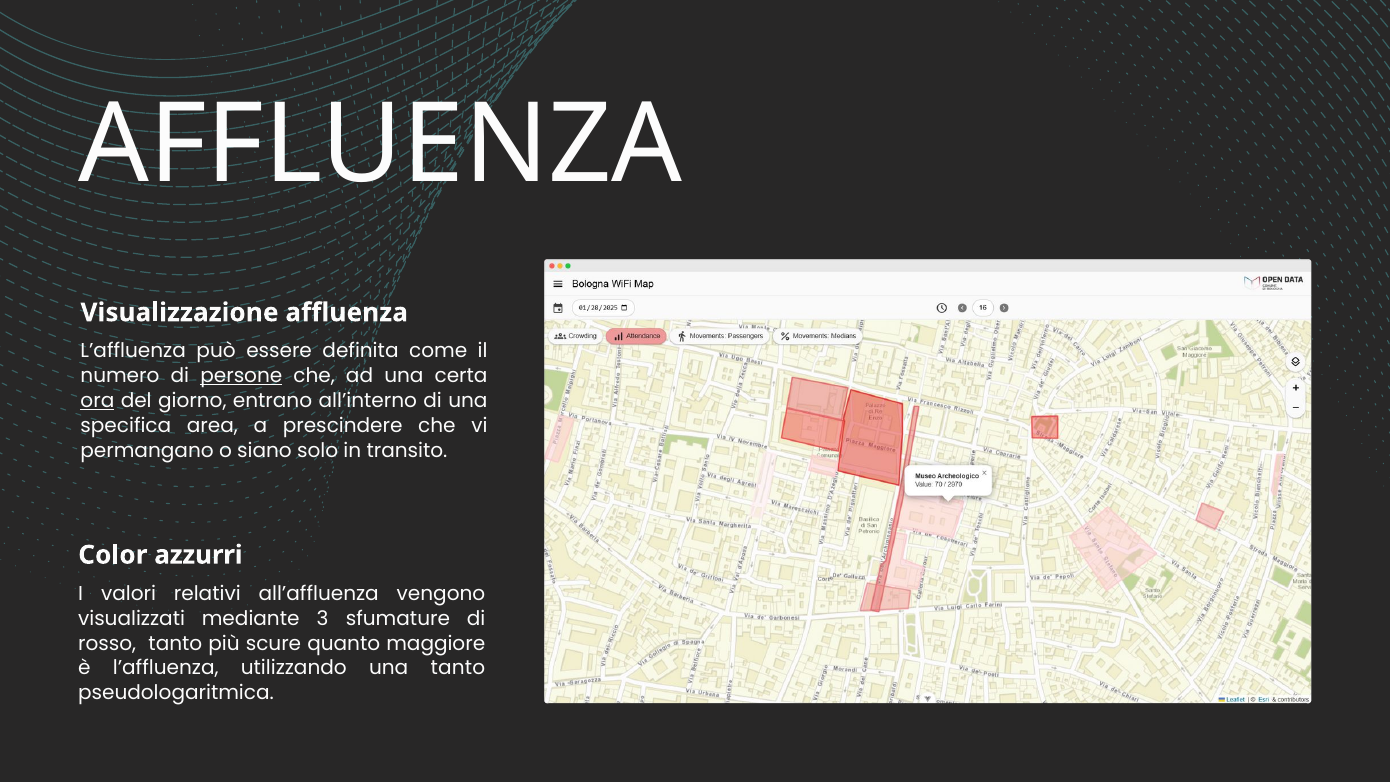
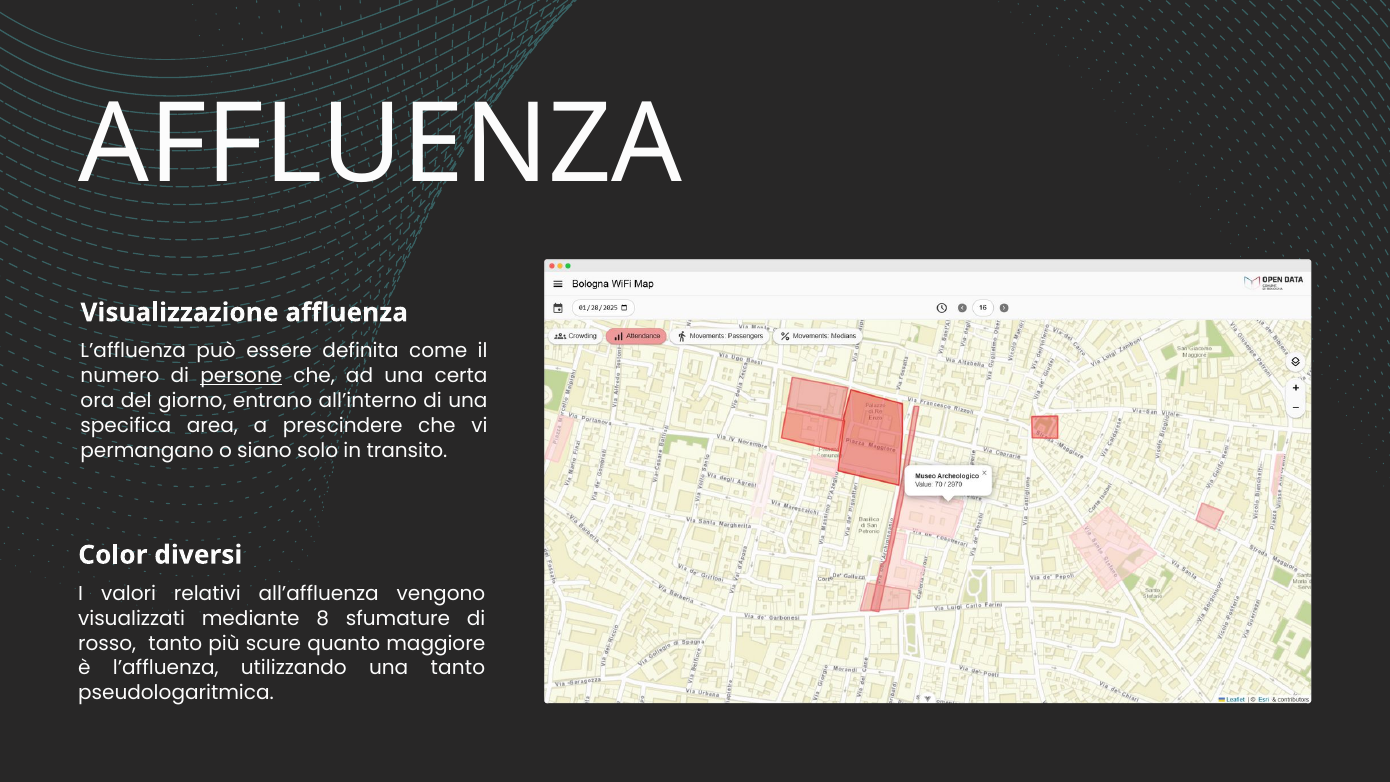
ora underline: present -> none (97, 401)
azzurri: azzurri -> diversi (198, 555)
3: 3 -> 8 (323, 618)
